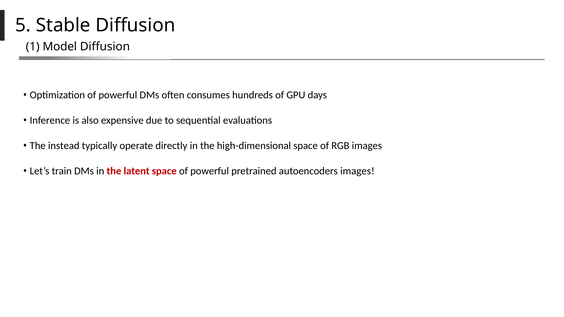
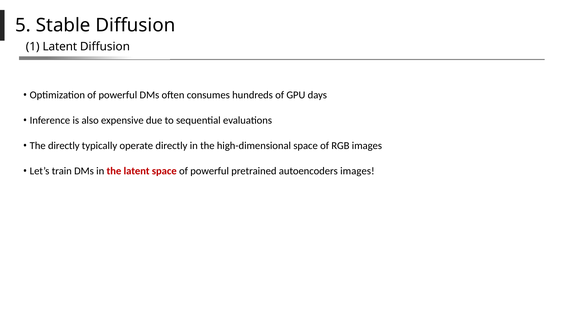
1 Model: Model -> Latent (60, 47)
The instead: instead -> directly (64, 146)
